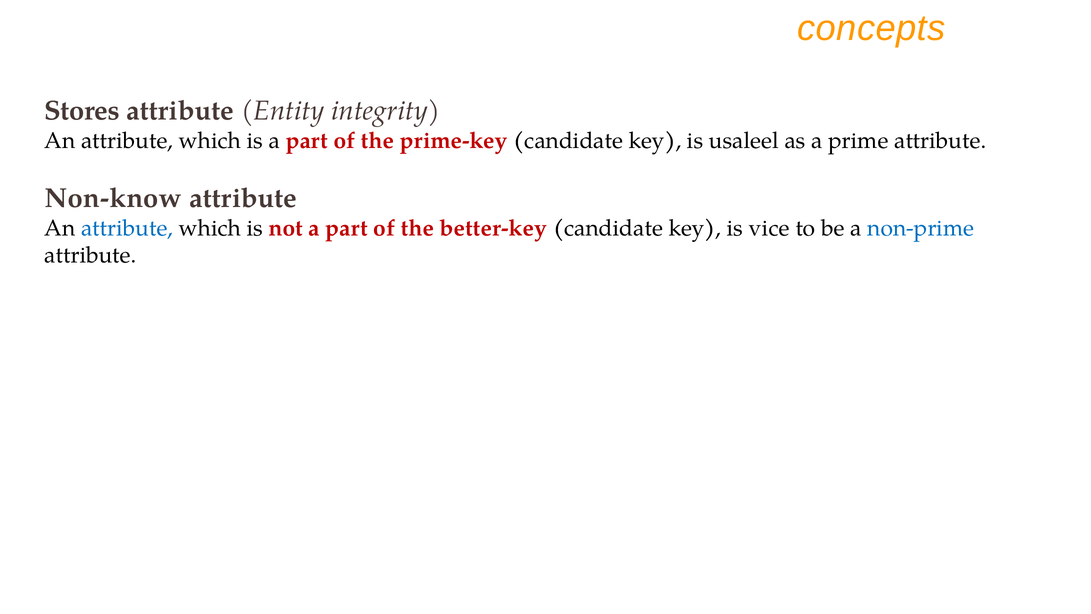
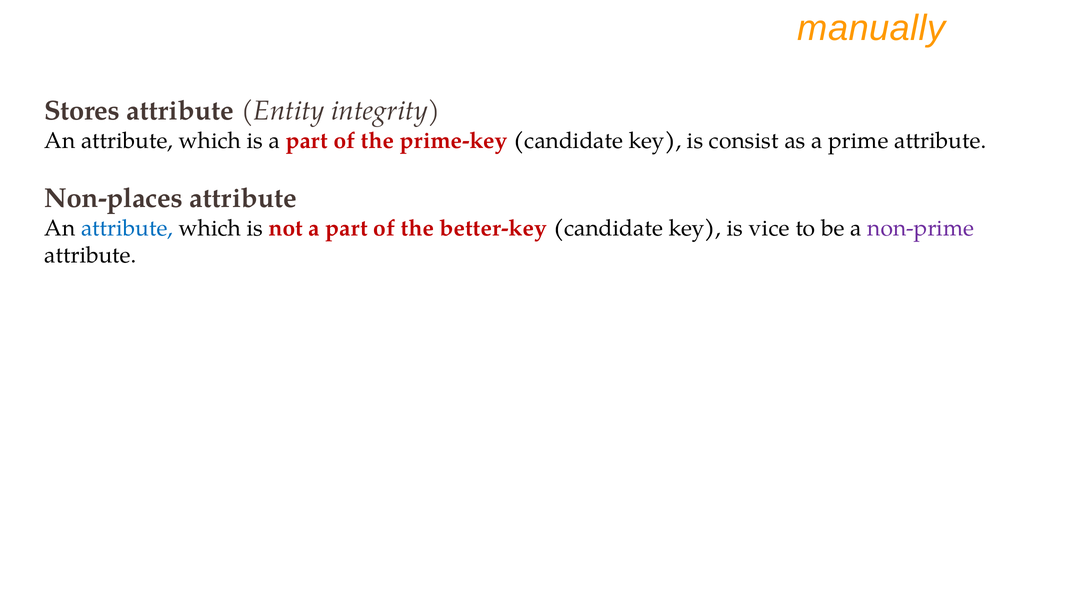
concepts: concepts -> manually (871, 28)
usaleel: usaleel -> consist (744, 141)
Non-know: Non-know -> Non-places (114, 198)
non-prime colour: blue -> purple (921, 228)
